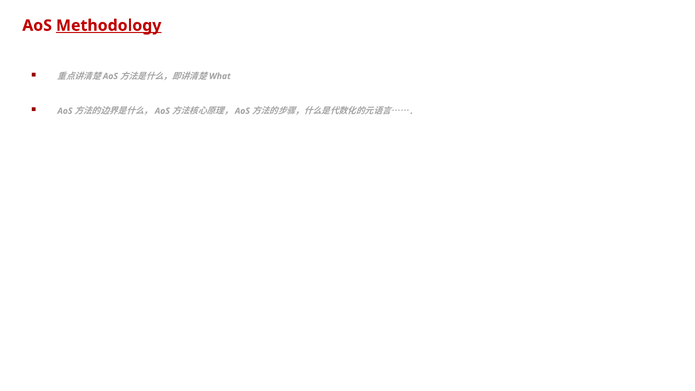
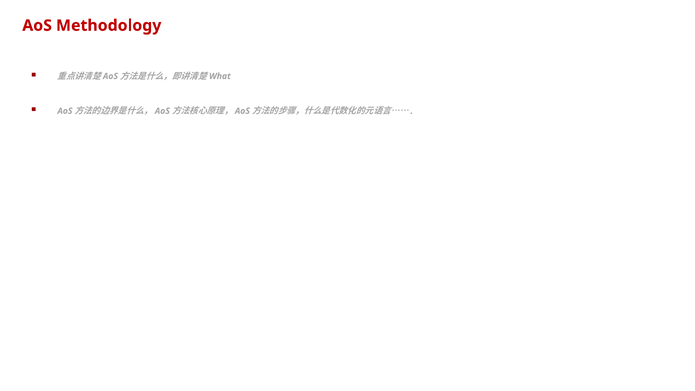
Methodology underline: present -> none (109, 26)
